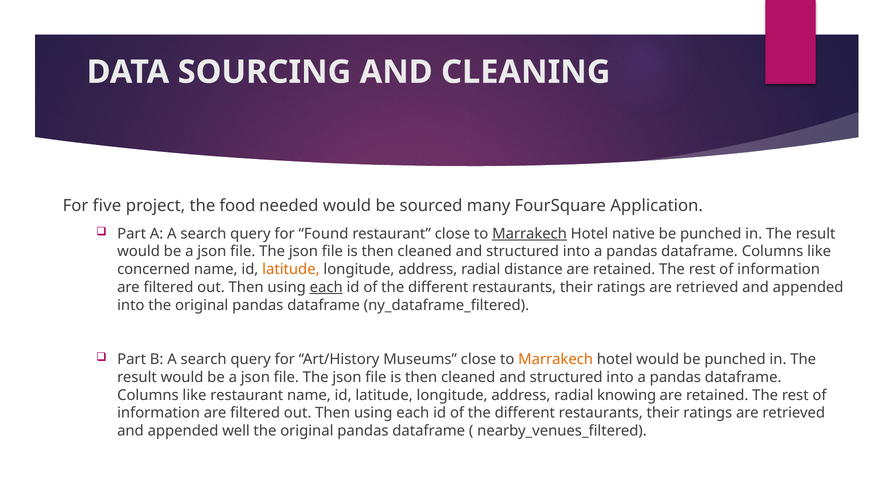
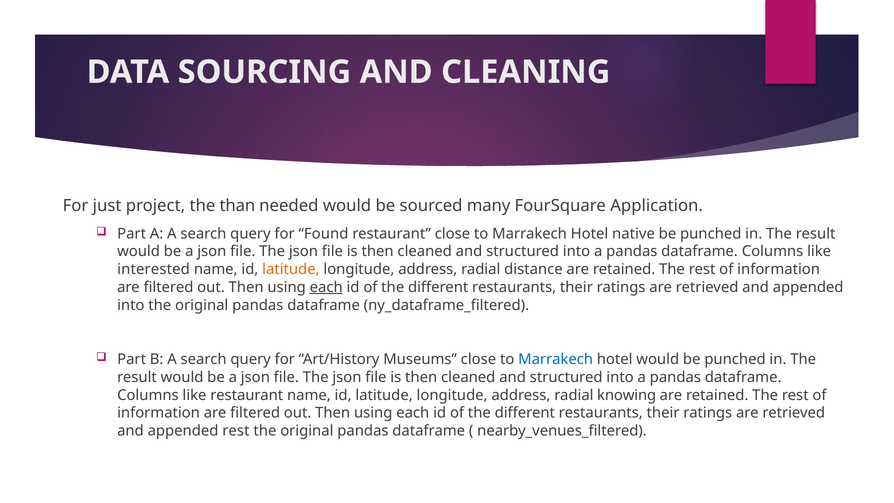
five: five -> just (107, 205)
food: food -> than (237, 205)
Marrakech underline: present -> none (530, 234)
concerned: concerned -> interested (154, 269)
Marrakech colour: orange -> blue (556, 359)
appended well: well -> rest (236, 431)
